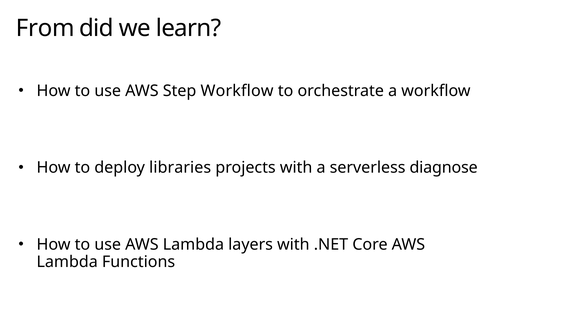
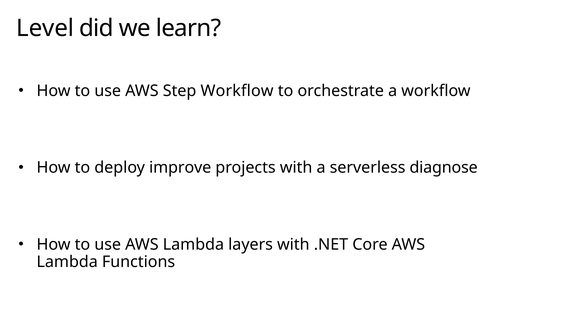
From: From -> Level (45, 28)
libraries: libraries -> improve (180, 168)
